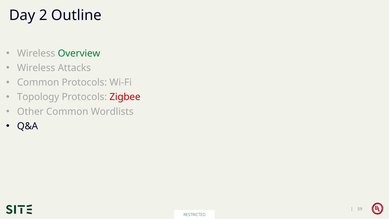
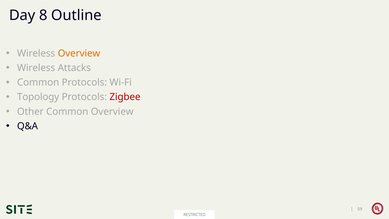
2: 2 -> 8 (43, 15)
Overview colour: green -> orange (79, 53)
Common Wordlists: Wordlists -> Overview (112, 111)
